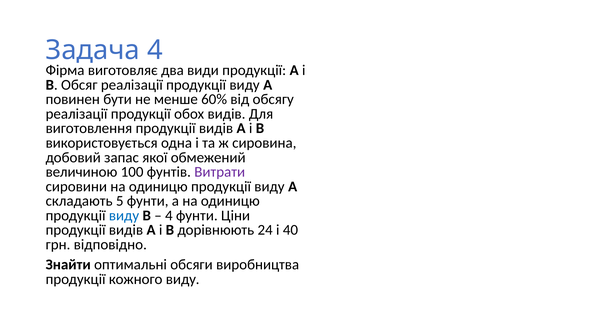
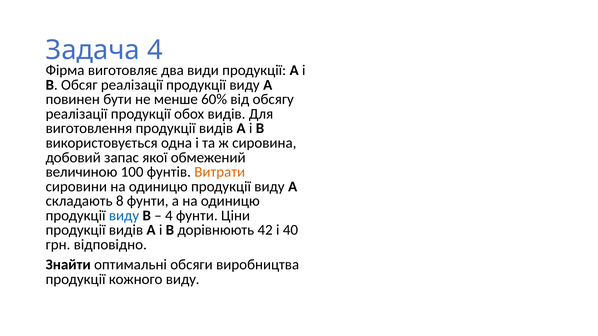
Витрати colour: purple -> orange (220, 172)
5: 5 -> 8 (120, 201)
24: 24 -> 42 (265, 230)
